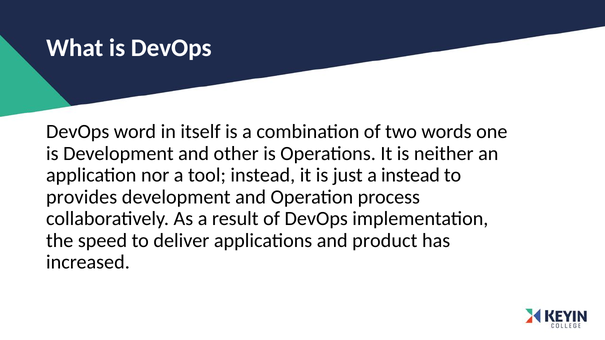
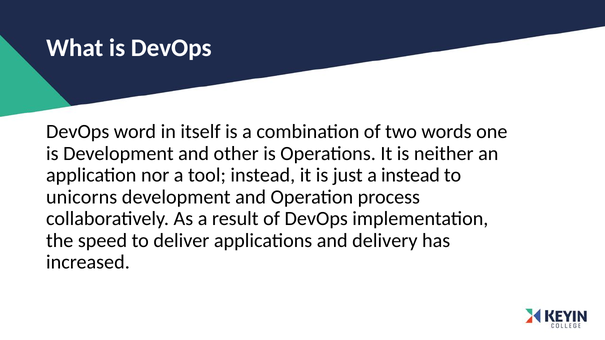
provides: provides -> unicorns (82, 197)
product: product -> delivery (385, 241)
